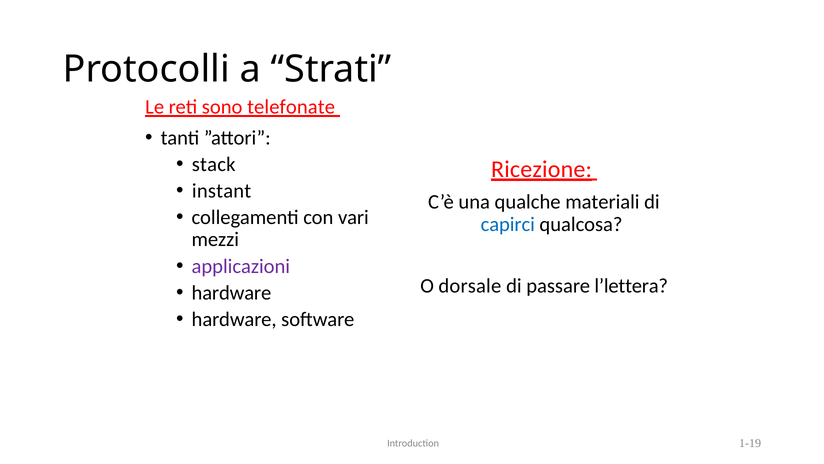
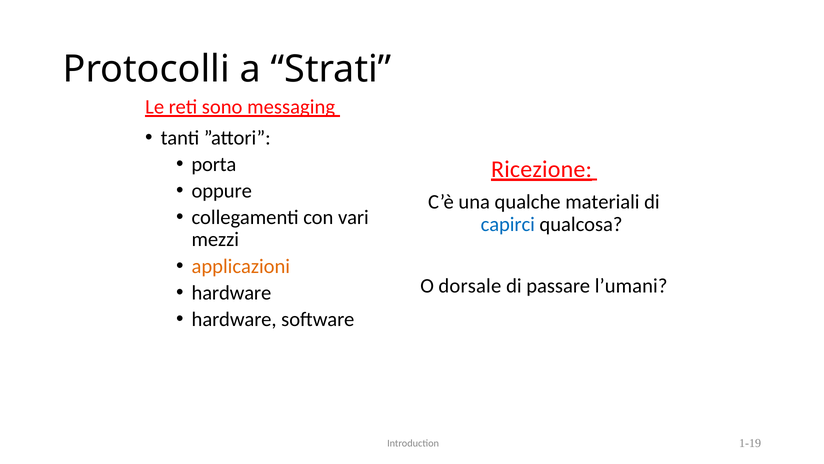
telefonate: telefonate -> messaging (291, 107)
stack: stack -> porta (214, 164)
instant: instant -> oppure (222, 191)
applicazioni colour: purple -> orange (241, 266)
l’lettera: l’lettera -> l’umani (631, 286)
